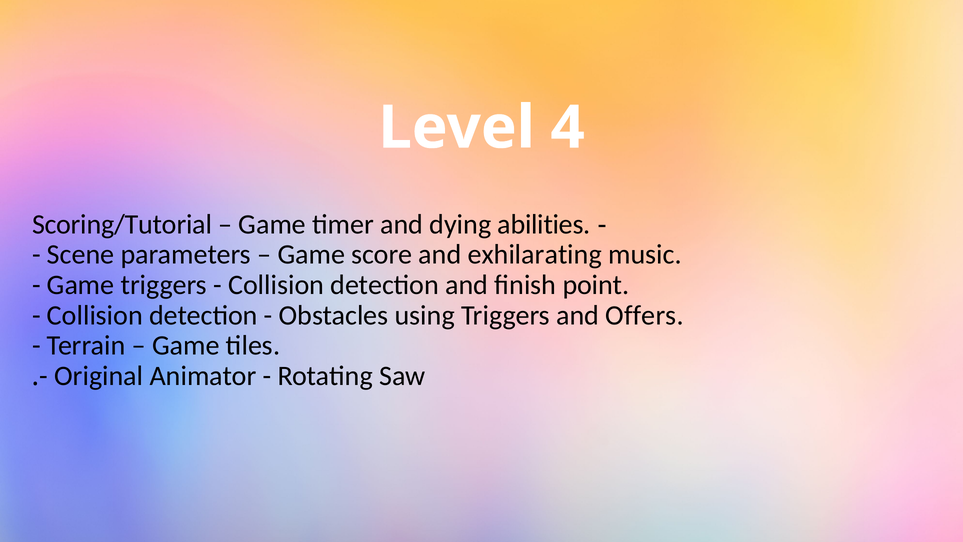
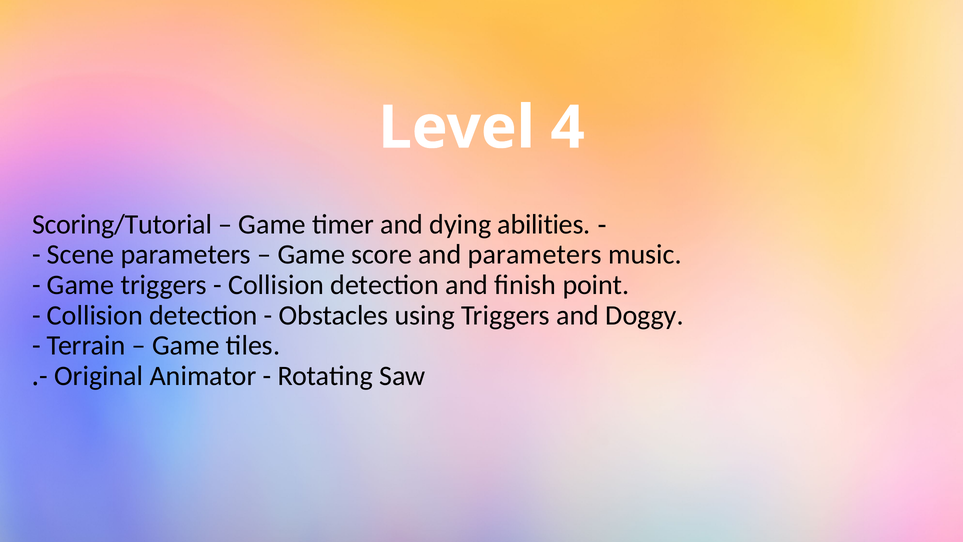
and exhilarating: exhilarating -> parameters (535, 255)
Offers: Offers -> Doggy (645, 315)
